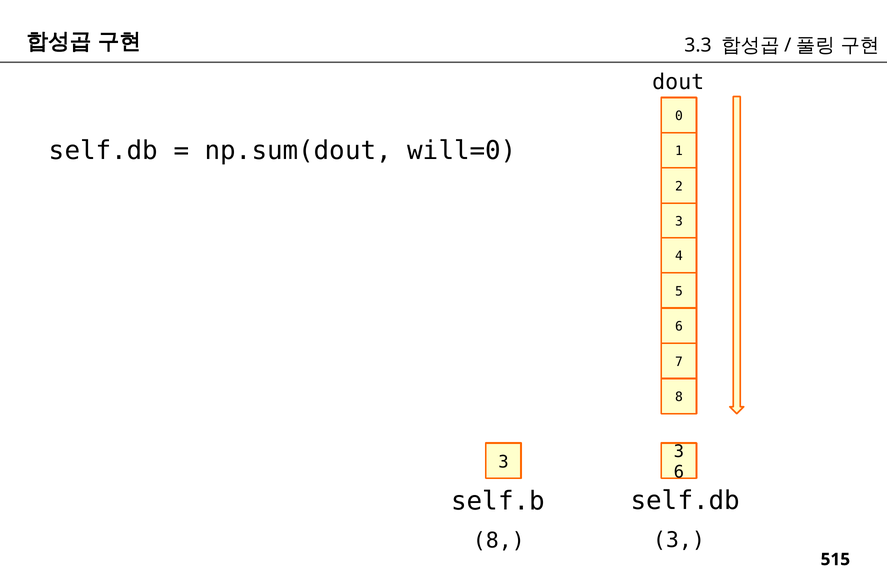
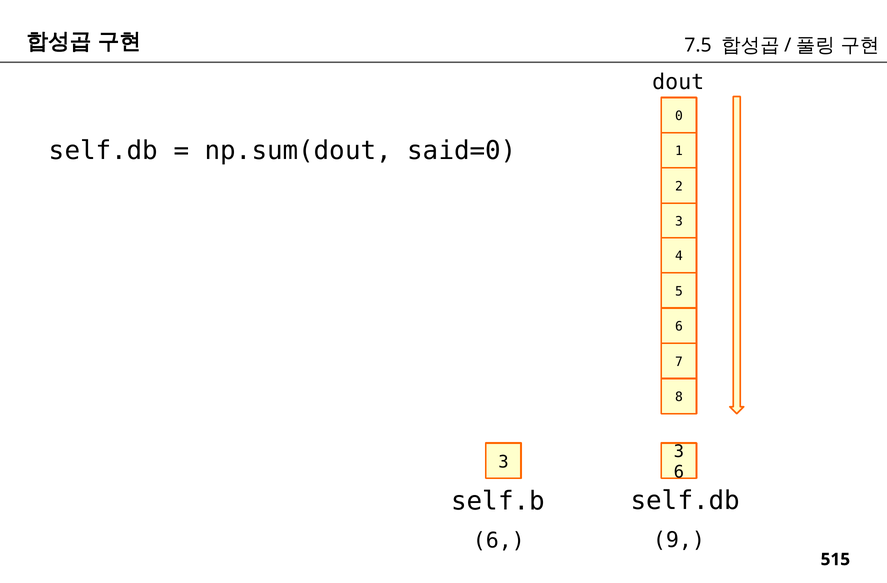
3.3: 3.3 -> 7.5 (698, 45)
will=0: will=0 -> said=0 (462, 150)
3: 3 -> 9 (679, 540)
8: 8 -> 6 (499, 540)
